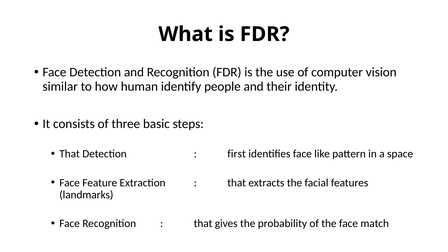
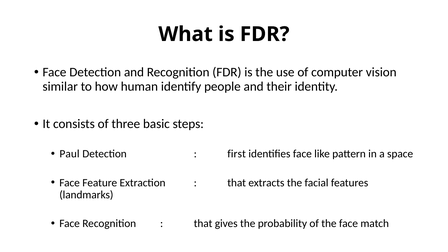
That: That -> Paul (70, 154)
